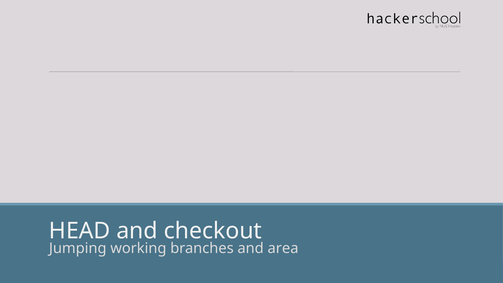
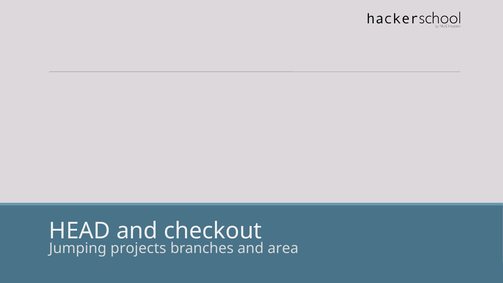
working: working -> projects (138, 248)
